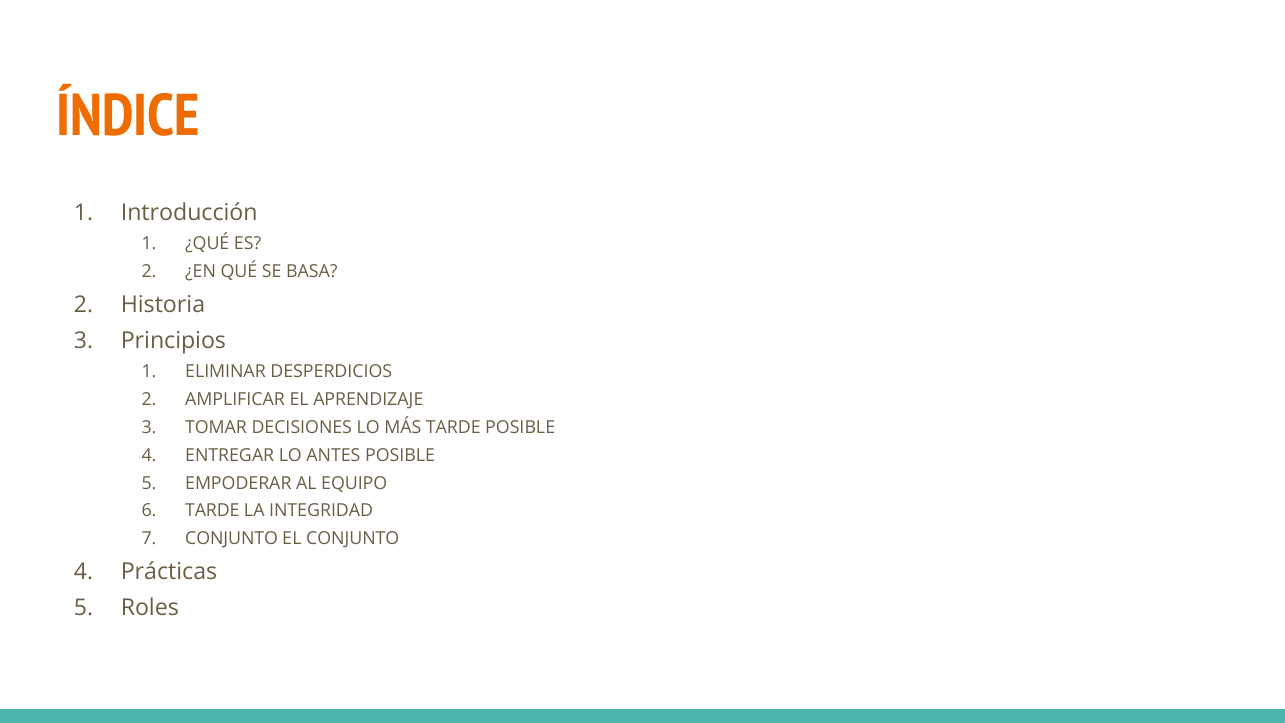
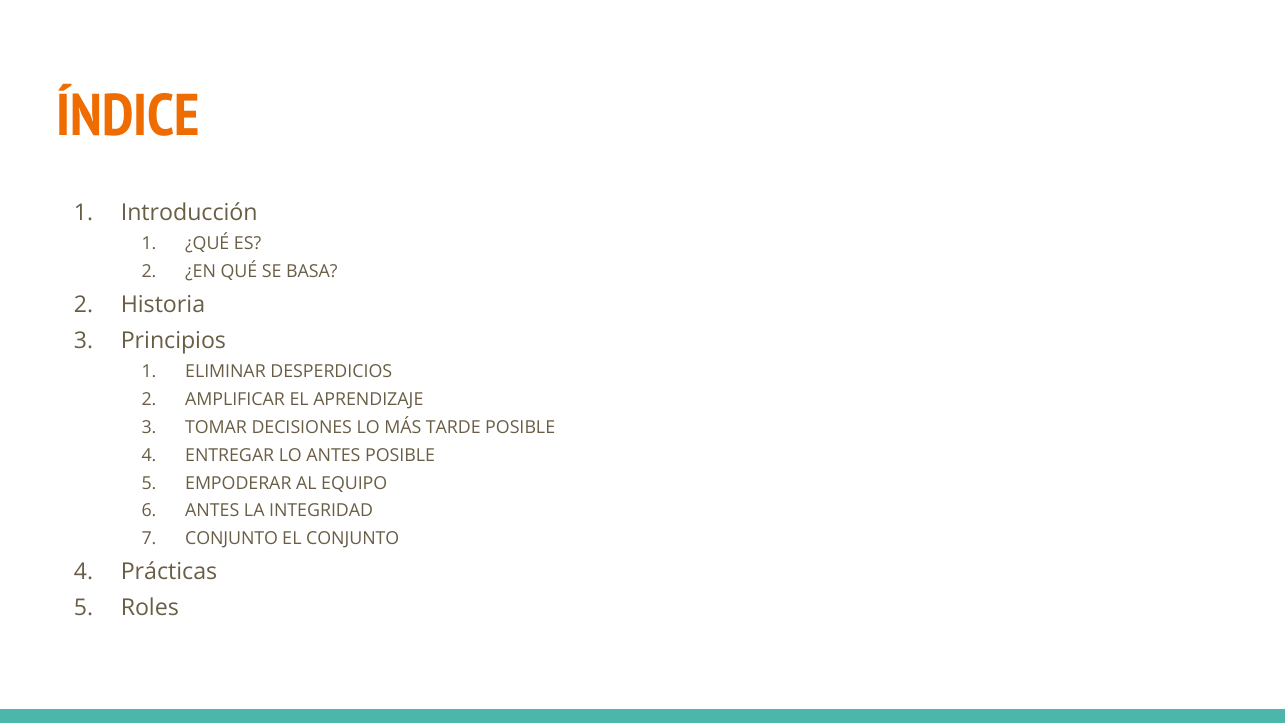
TARDE: TARDE -> ANTES (212, 511)
